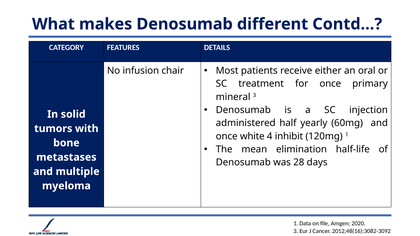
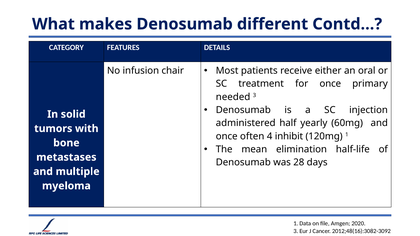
mineral: mineral -> needed (233, 97)
white: white -> often (252, 136)
